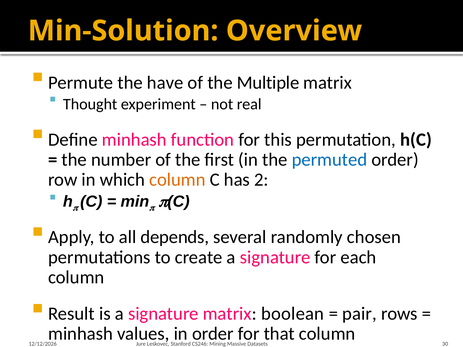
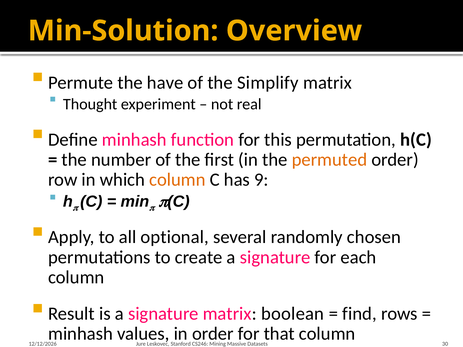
Multiple: Multiple -> Simplify (268, 83)
permuted colour: blue -> orange (329, 160)
2: 2 -> 9 (261, 180)
depends: depends -> optional (175, 237)
pair: pair -> find (360, 314)
